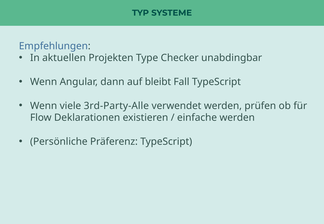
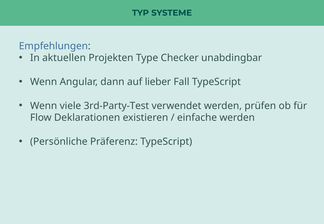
bleibt: bleibt -> lieber (158, 82)
3rd-Party-Alle: 3rd-Party-Alle -> 3rd-Party-Test (116, 106)
